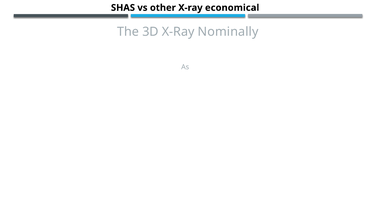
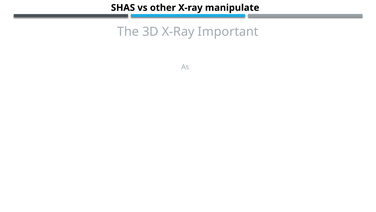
economical: economical -> manipulate (232, 8)
Nominally: Nominally -> Important (228, 32)
